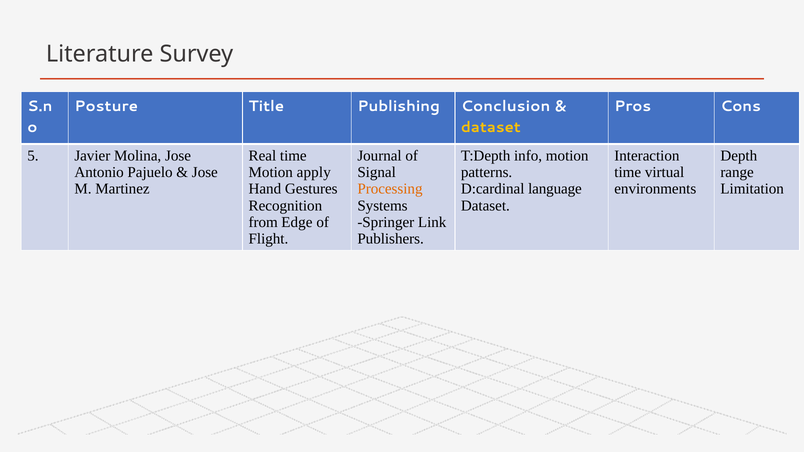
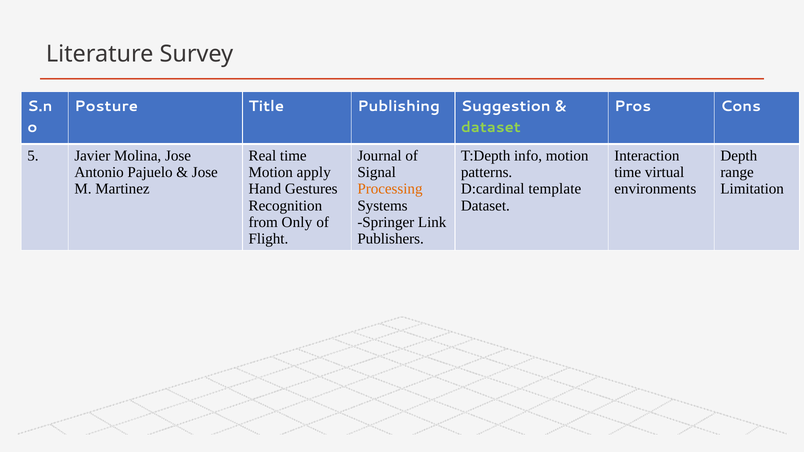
Conclusion: Conclusion -> Suggestion (506, 106)
dataset colour: yellow -> light green (491, 128)
language: language -> template (555, 189)
Edge: Edge -> Only (297, 222)
